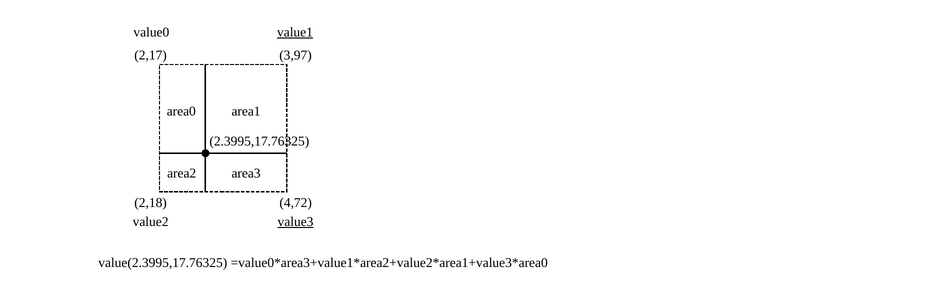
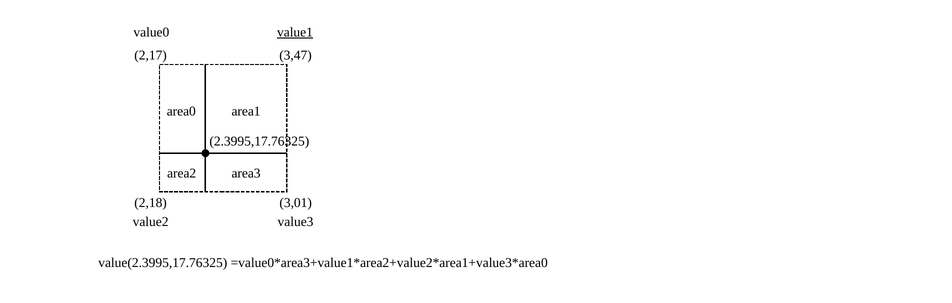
3,97: 3,97 -> 3,47 (296, 55)
4,72: 4,72 -> 3,01 (296, 203)
value3 underline: present -> none (296, 222)
